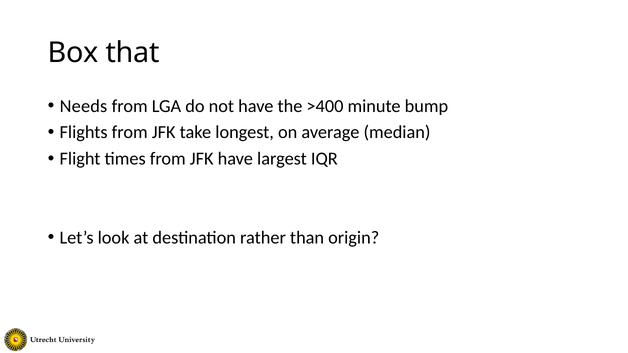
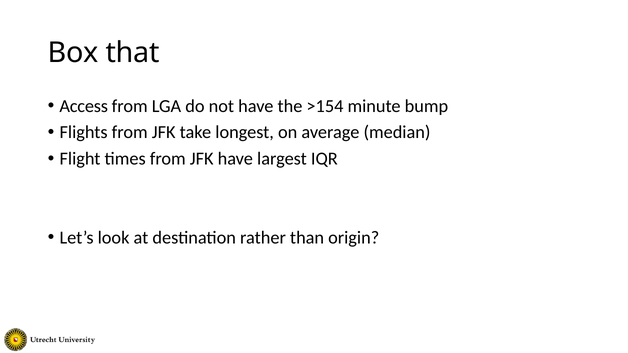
Needs: Needs -> Access (84, 106)
>400: >400 -> >154 (325, 106)
